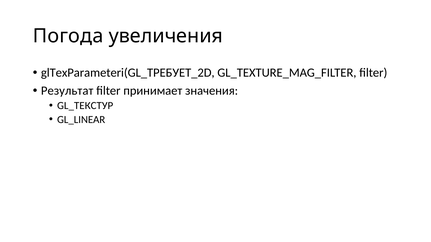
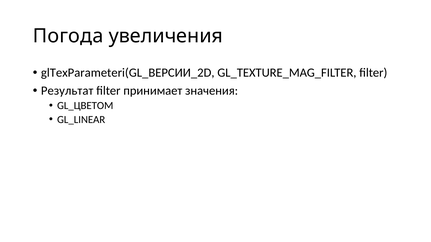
glTexParameteri(GL_ТРЕБУЕТ_2D: glTexParameteri(GL_ТРЕБУЕТ_2D -> glTexParameteri(GL_ВЕРСИИ_2D (128, 73)
GL_ТЕКСТУР: GL_ТЕКСТУР -> GL_ЦВЕТОМ (85, 106)
